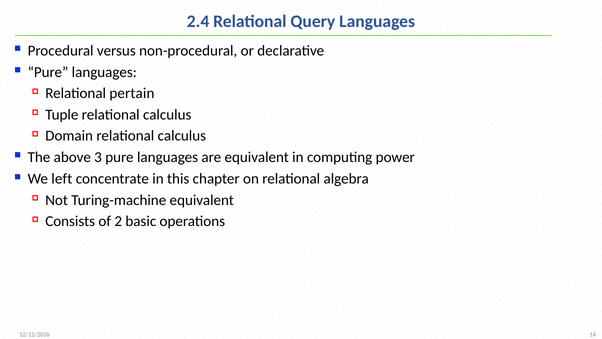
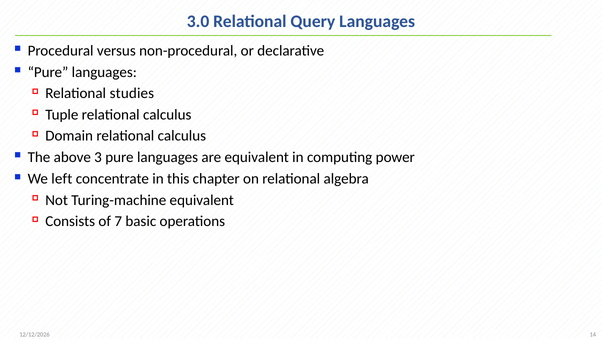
2.4: 2.4 -> 3.0 (198, 21)
pertain: pertain -> studies (132, 93)
2: 2 -> 7 (118, 221)
